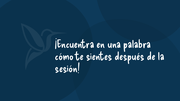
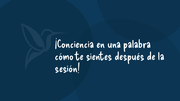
¡Encuentra: ¡Encuentra -> ¡Conciencia (74, 44)
